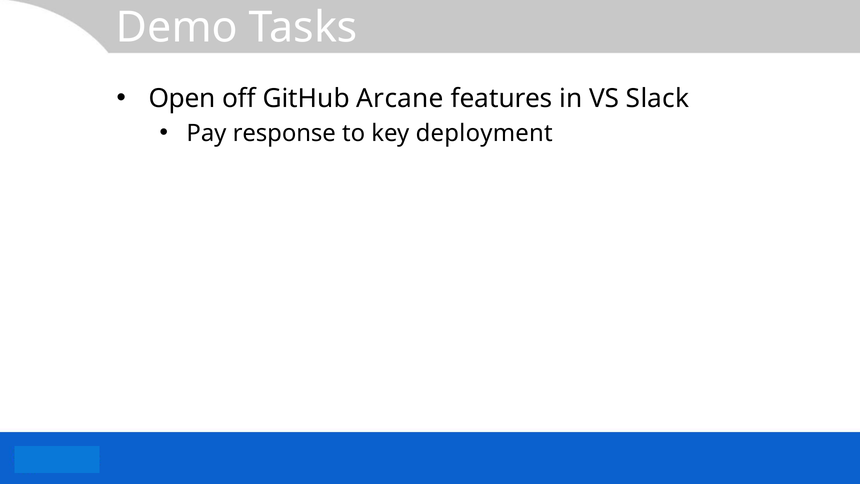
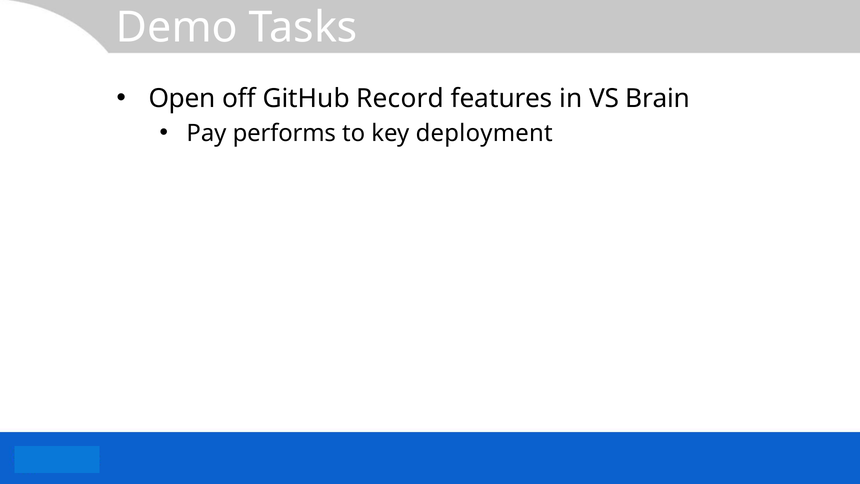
Arcane: Arcane -> Record (400, 99)
Slack: Slack -> Brain (658, 99)
response: response -> performs (284, 133)
